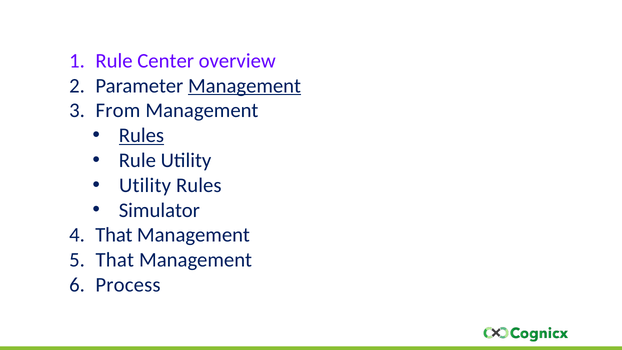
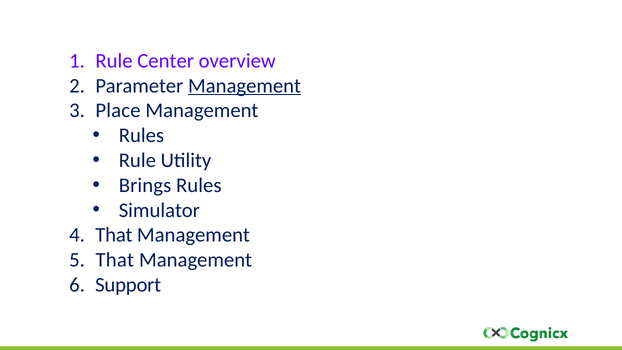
From: From -> Place (118, 111)
Rules underline: present -> none (141, 135)
Utility: Utility -> Brings (145, 185)
Process: Process -> Support (128, 285)
